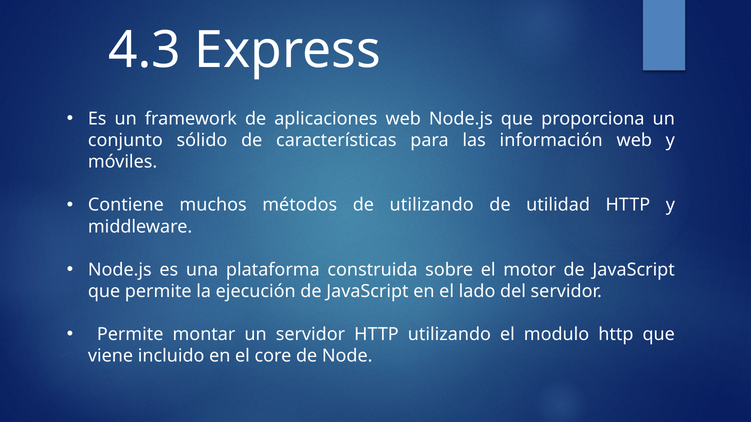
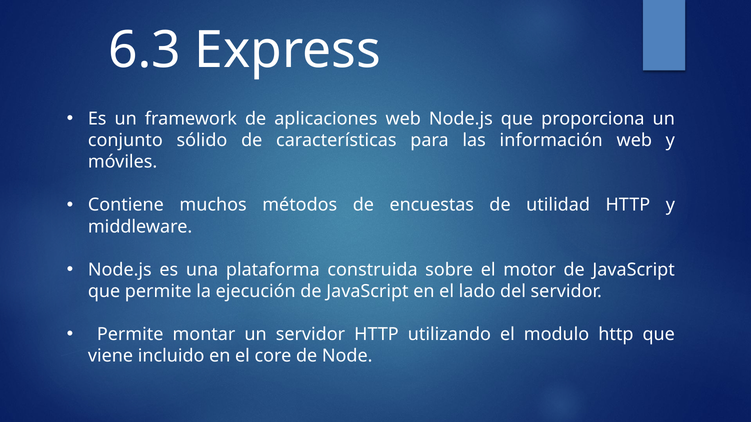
4.3: 4.3 -> 6.3 (145, 50)
de utilizando: utilizando -> encuestas (432, 205)
